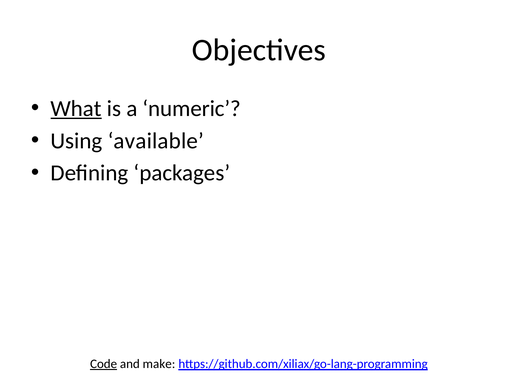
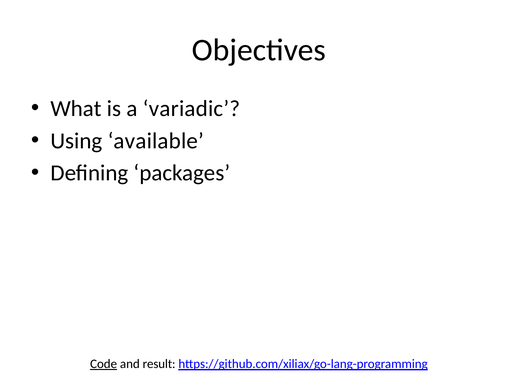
What underline: present -> none (76, 109)
numeric: numeric -> variadic (192, 109)
make: make -> result (159, 364)
